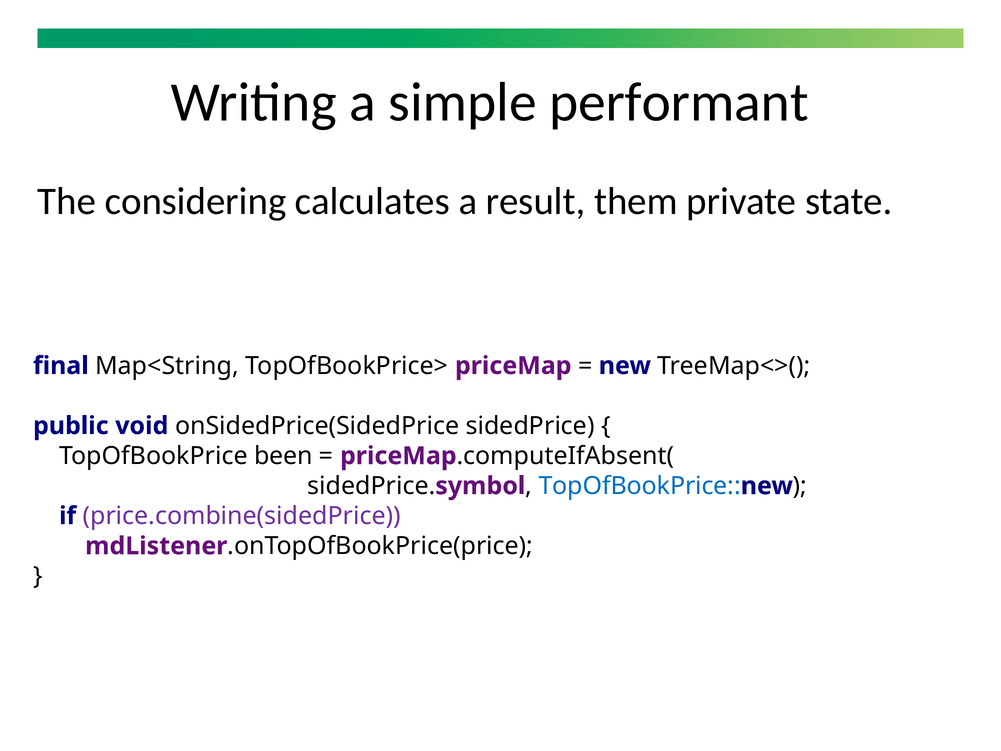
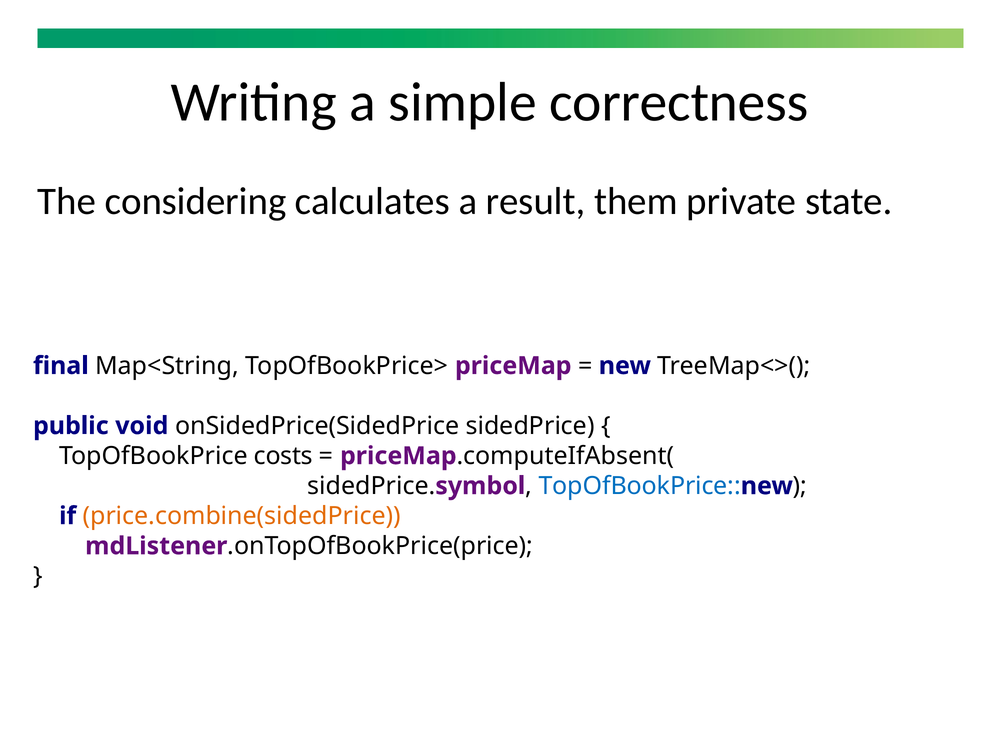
performant: performant -> correctness (679, 102)
been: been -> costs (283, 456)
price.combine(sidedPrice colour: purple -> orange (242, 516)
